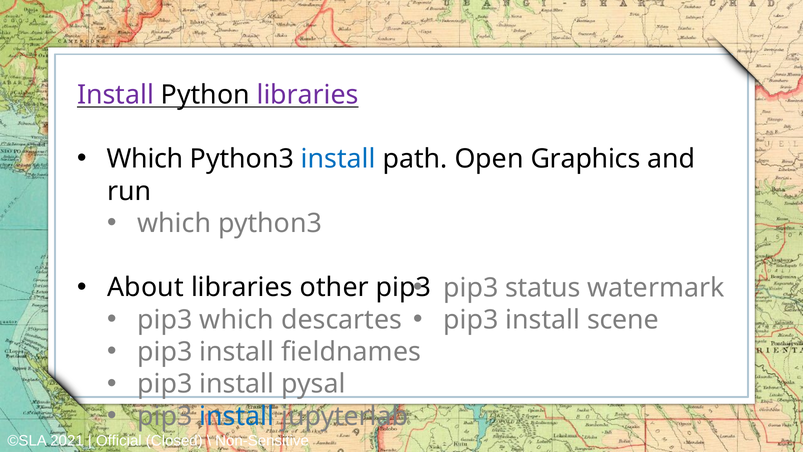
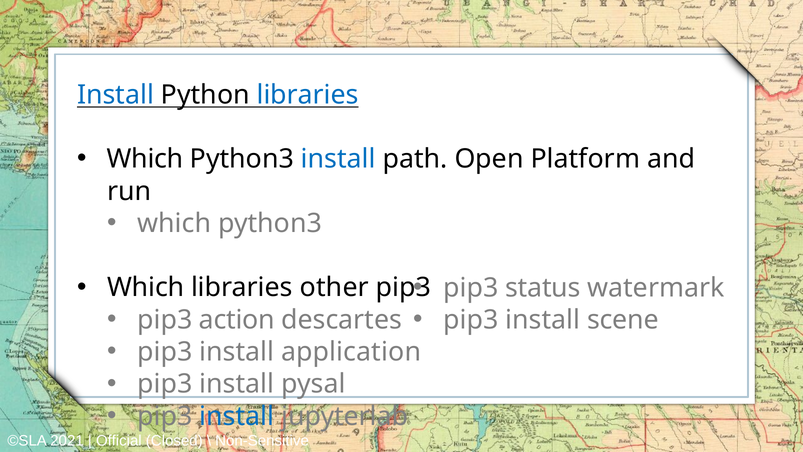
Install colour: purple -> blue (116, 95)
libraries colour: purple -> blue (308, 95)
Graphics: Graphics -> Platform (585, 159)
About: About -> Which (146, 287)
pip3 which: which -> action (237, 320)
fieldnames: fieldnames -> application (351, 352)
